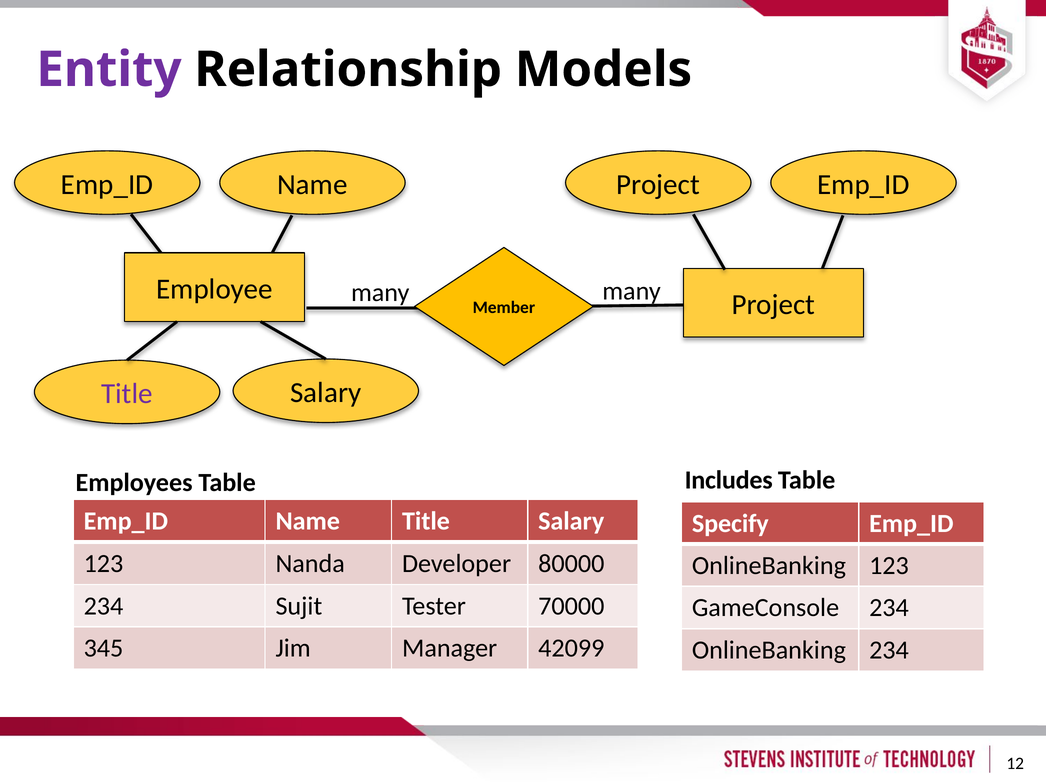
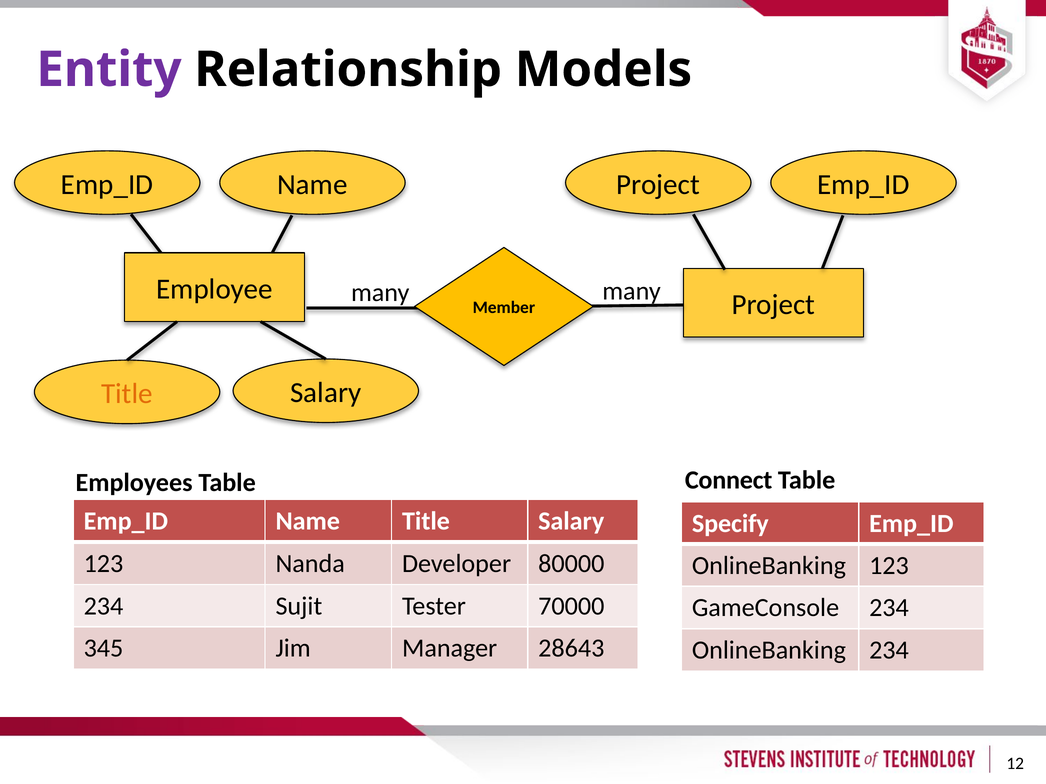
Title colour: purple -> orange (127, 394)
Includes: Includes -> Connect (729, 481)
42099: 42099 -> 28643 (571, 649)
